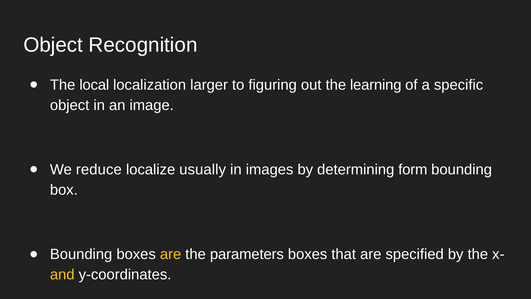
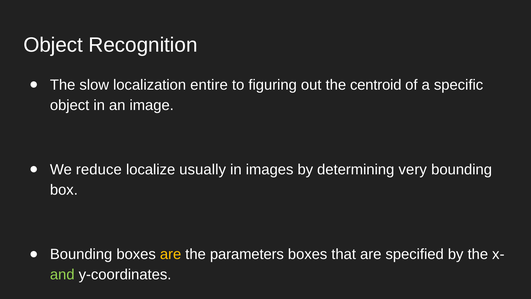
local: local -> slow (94, 85)
larger: larger -> entire (209, 85)
learning: learning -> centroid (376, 85)
form: form -> very (413, 169)
and colour: yellow -> light green (62, 274)
